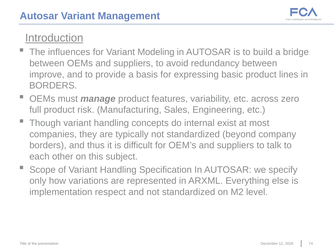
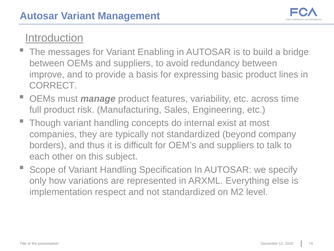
influences: influences -> messages (69, 52)
Modeling: Modeling -> Enabling (156, 52)
BORDERS: BORDERS -> CORRECT (53, 85)
zero: zero -> time (290, 99)
